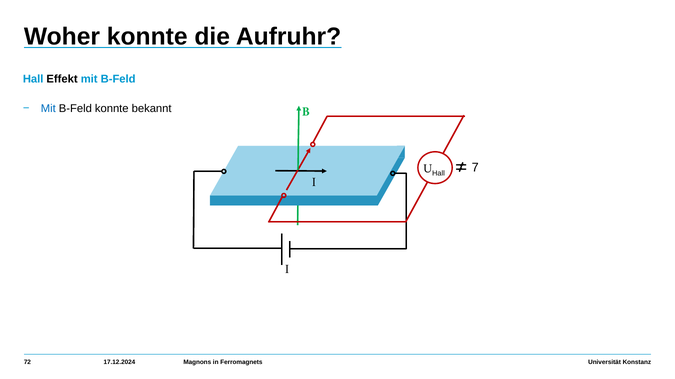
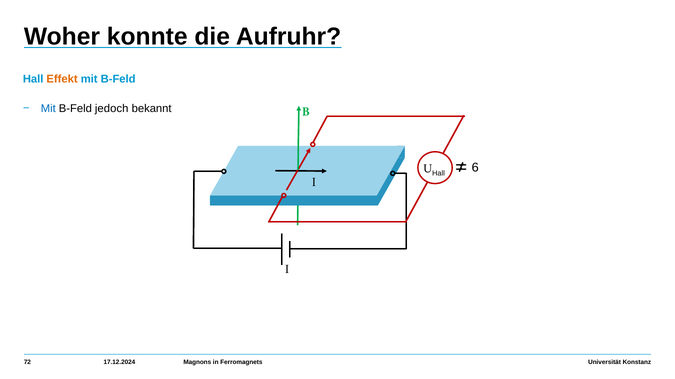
Effekt colour: black -> orange (62, 79)
B-Feld konnte: konnte -> jedoch (112, 109)
7: 7 -> 6 (475, 168)
